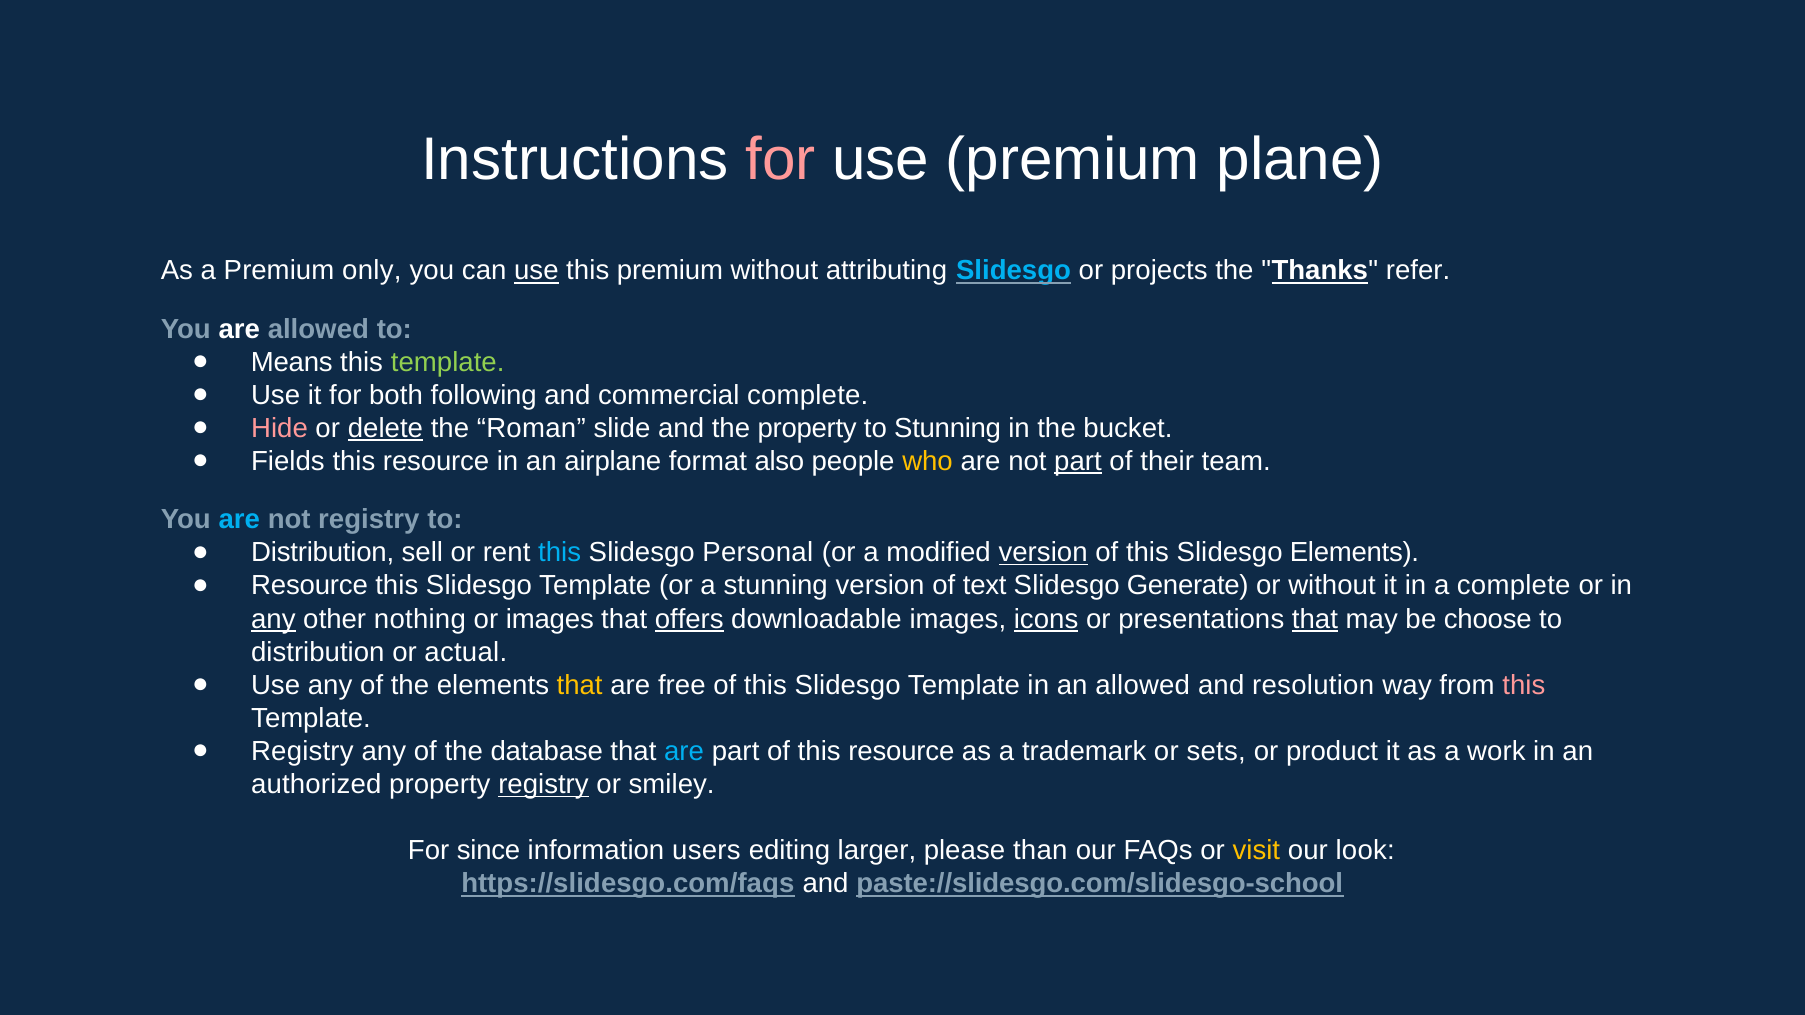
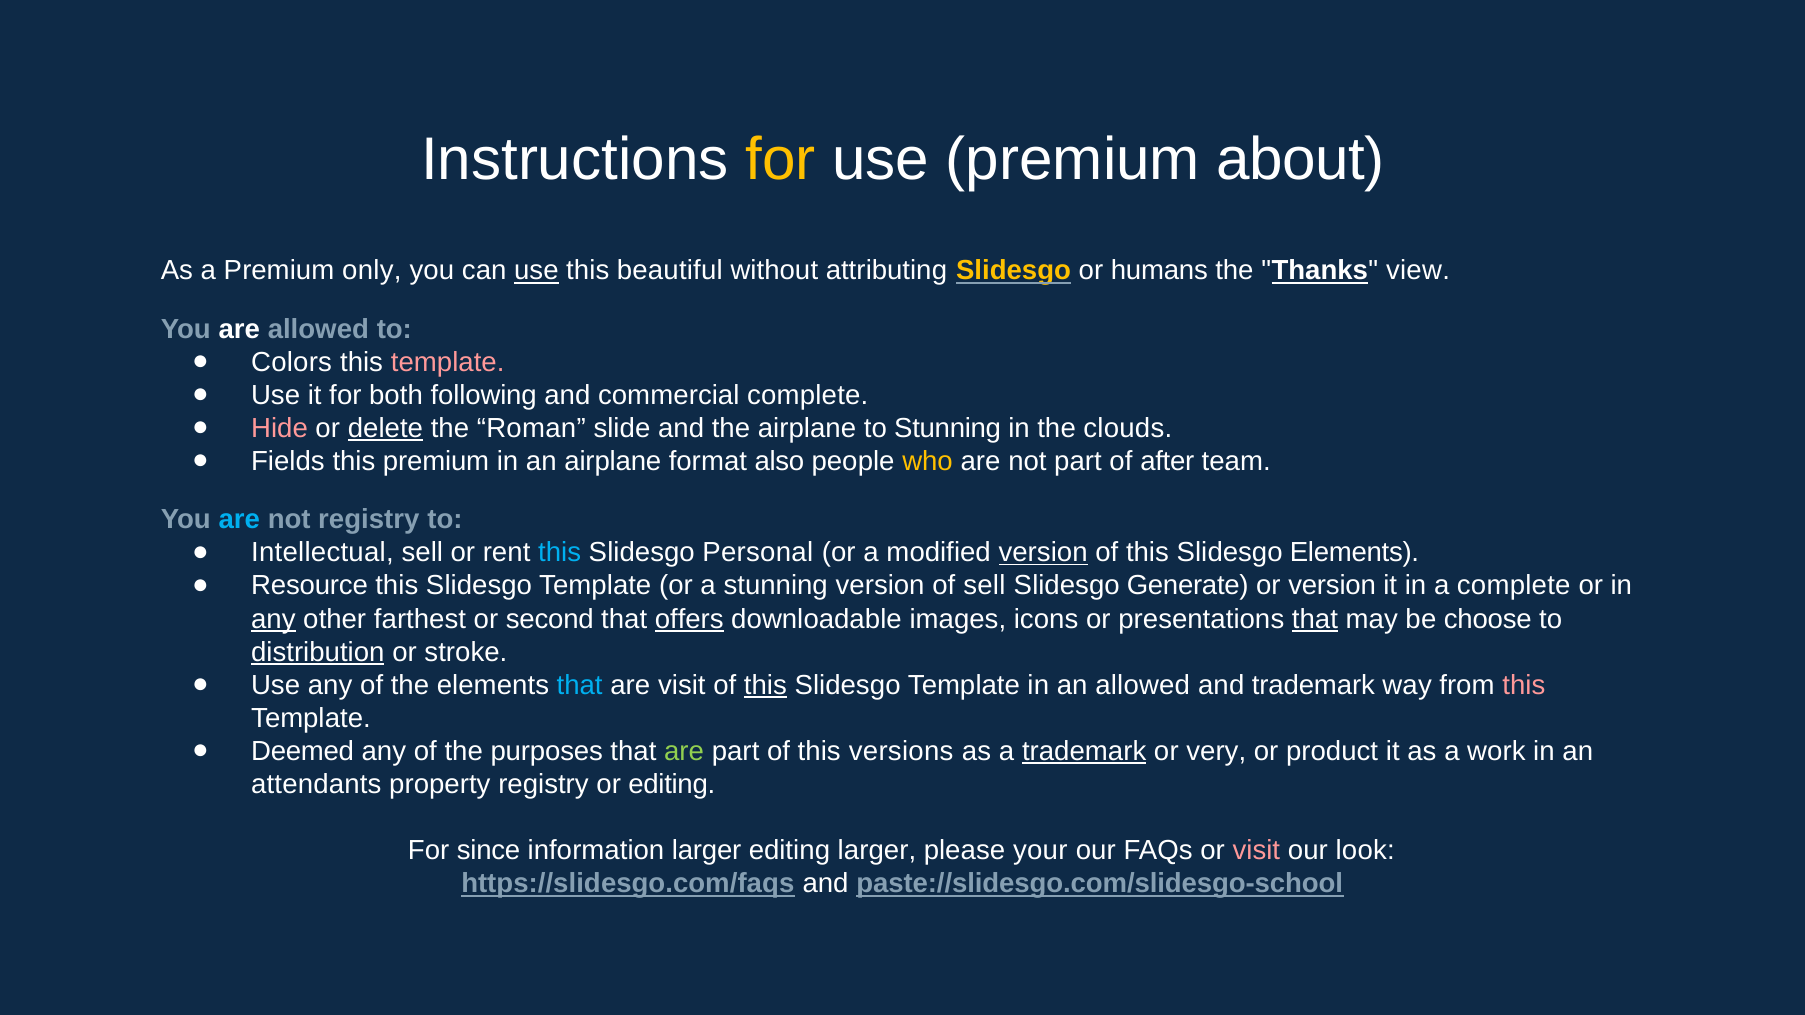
for colour: pink -> yellow (781, 159)
plane: plane -> about (1301, 159)
this premium: premium -> beautiful (670, 271)
Slidesgo colour: light blue -> yellow (1014, 271)
projects: projects -> humans (1159, 271)
refer: refer -> view (1418, 271)
Means: Means -> Colors (292, 362)
template colour: light green -> pink (448, 362)
the property: property -> airplane (807, 429)
bucket: bucket -> clouds (1128, 429)
resource: resource -> premium (436, 462)
part underline: present -> none (1078, 462)
their: their -> after (1167, 462)
Distribution: Distribution -> Intellectual (322, 553)
of text: text -> sell (984, 586)
or without: without -> version (1332, 586)
nothing: nothing -> farthest (420, 619)
or images: images -> second (550, 619)
icons underline: present -> none (1046, 619)
distribution underline: none -> present (318, 652)
actual: actual -> stroke (466, 652)
that colour: yellow -> light blue (580, 685)
are free: free -> visit (682, 685)
this underline: none -> present (765, 685)
and resolution: resolution -> trademark (1313, 685)
Registry: Registry -> Deemed (303, 752)
database: database -> purposes (547, 752)
are colour: light blue -> light green (684, 752)
of this resource: resource -> versions (901, 752)
trademark underline: none -> present (1084, 752)
sets: sets -> very (1216, 752)
authorized: authorized -> attendants (316, 785)
registry underline: present -> none (543, 785)
or smiley: smiley -> editing (672, 785)
information users: users -> larger (707, 851)
than: than -> your (1040, 851)
visit colour: yellow -> pink (1256, 851)
